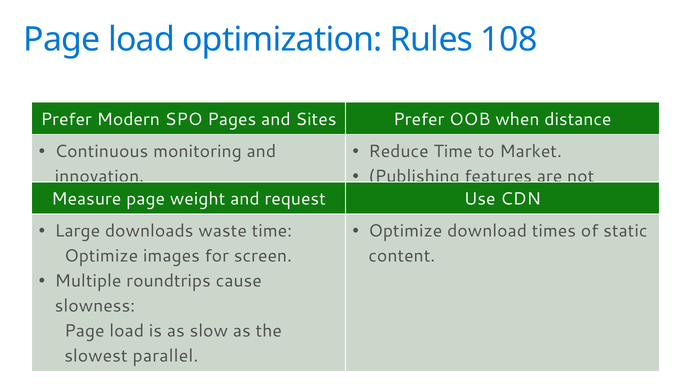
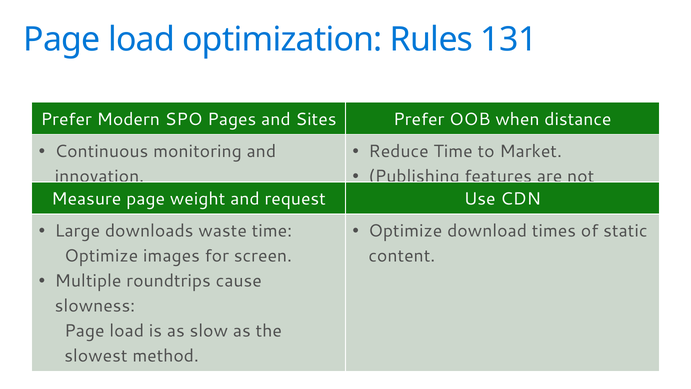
108: 108 -> 131 (509, 40)
parallel: parallel -> method (166, 356)
